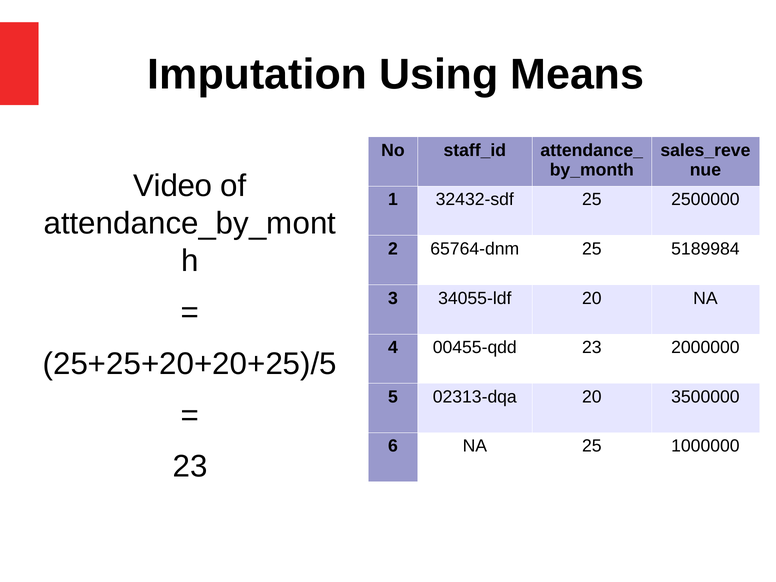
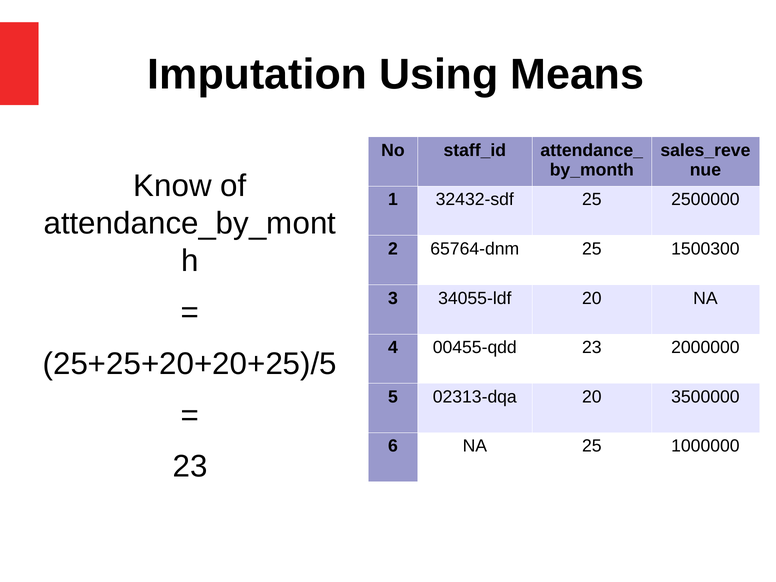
Video: Video -> Know (173, 186)
5189984: 5189984 -> 1500300 (705, 249)
